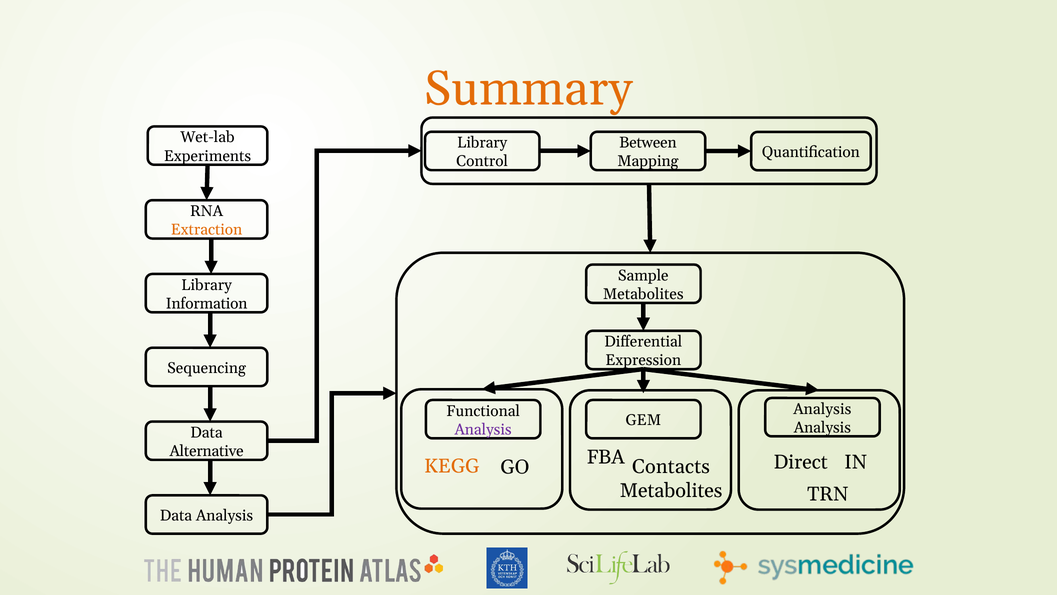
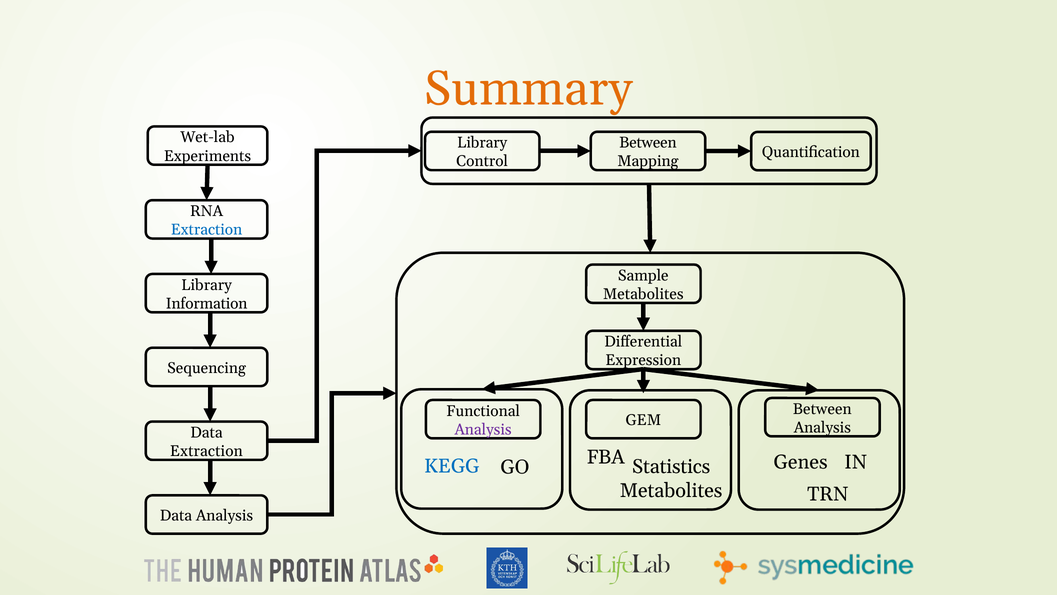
Extraction colour: orange -> blue (207, 230)
Analysis: Analysis -> Between (822, 409)
Alternative: Alternative -> Extraction (206, 451)
Contacts: Contacts -> Statistics (671, 466)
Direct: Direct -> Genes (801, 462)
KEGG colour: orange -> blue (452, 466)
